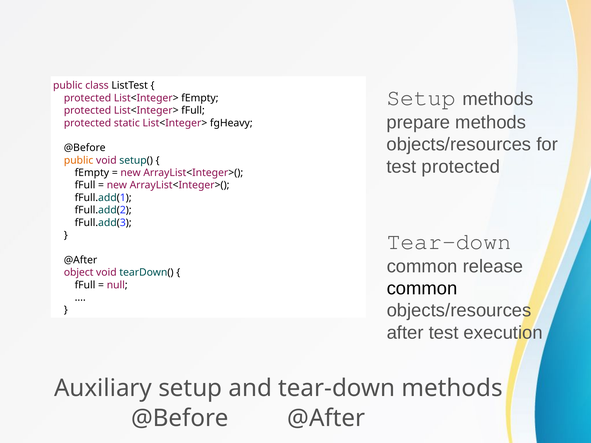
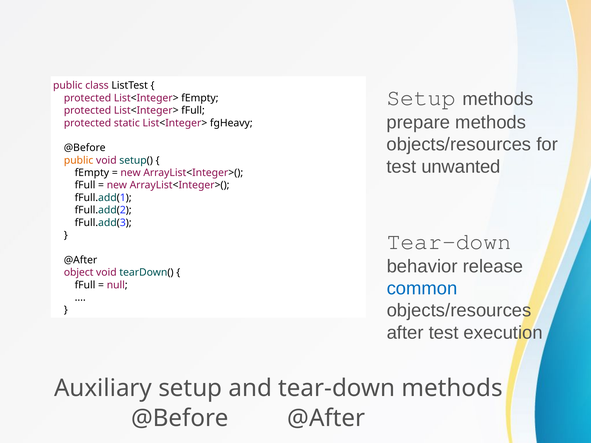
test protected: protected -> unwanted (461, 167)
common: common -> behavior (422, 266)
common colour: black -> blue (422, 289)
